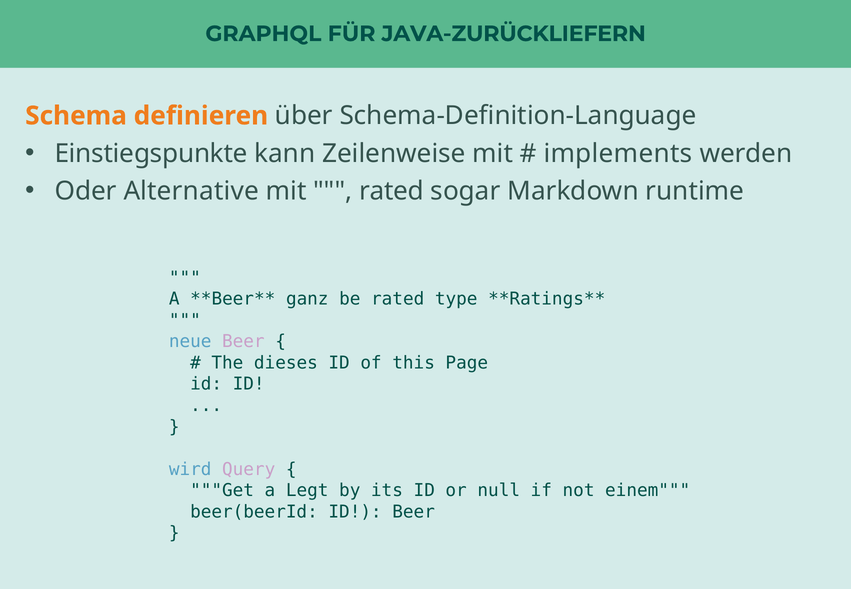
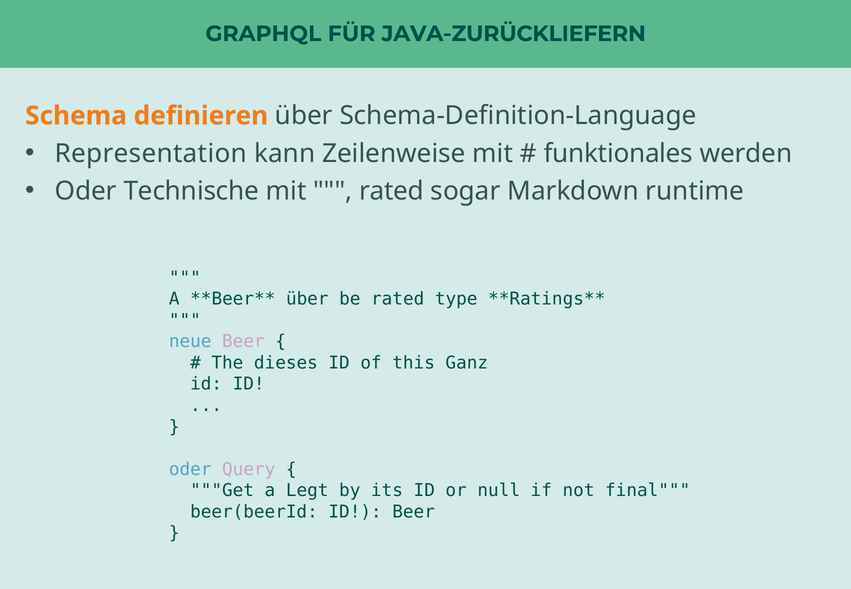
Einstiegspunkte: Einstiegspunkte -> Representation (151, 154)
implements: implements -> funktionales (618, 154)
Alternative: Alternative -> Technische (191, 191)
ganz: ganz -> über (307, 299)
Page: Page -> Ganz (467, 363)
wird: wird -> oder (190, 469)
einem: einem -> final (648, 491)
